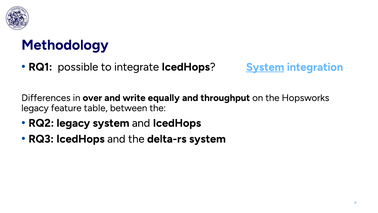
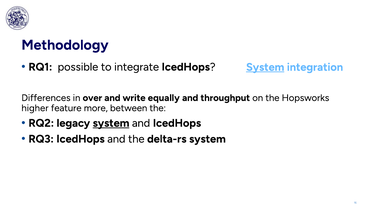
legacy: legacy -> higher (35, 108)
table: table -> more (96, 108)
system underline: none -> present (111, 123)
